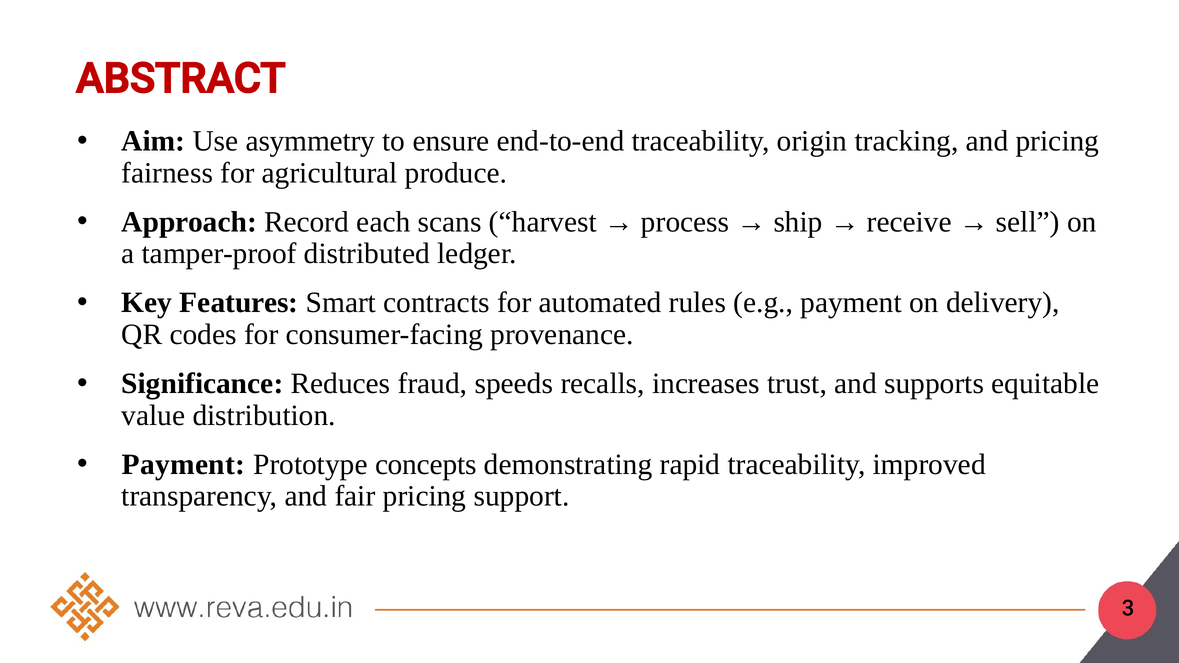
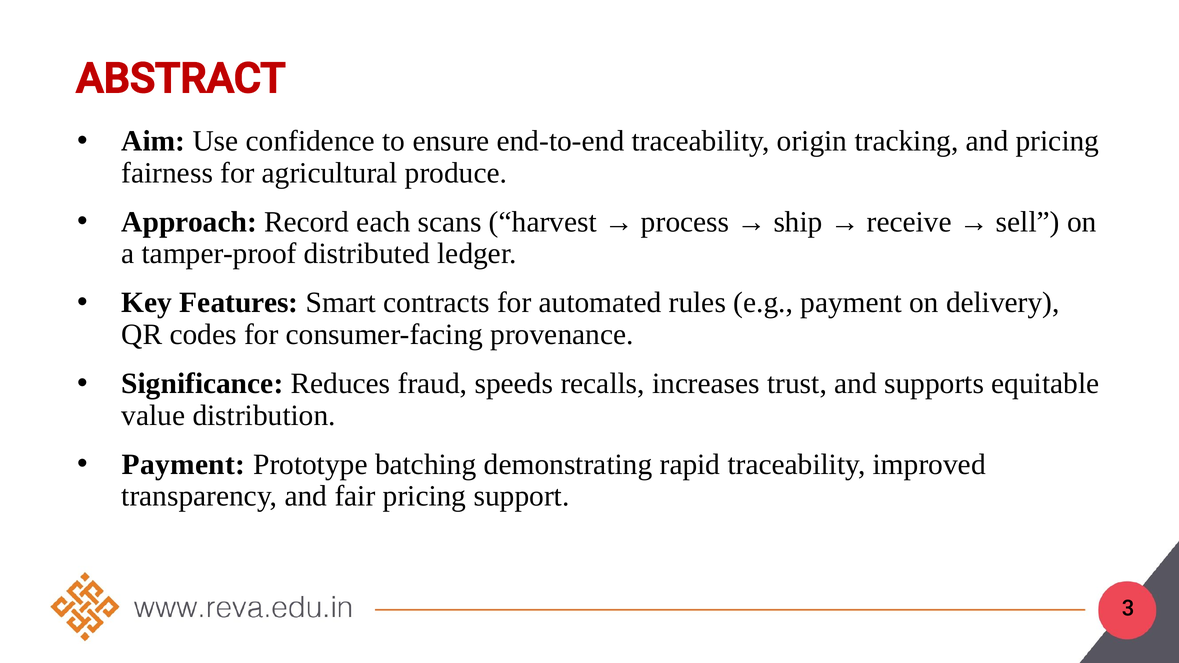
asymmetry: asymmetry -> confidence (310, 141)
concepts: concepts -> batching (426, 464)
